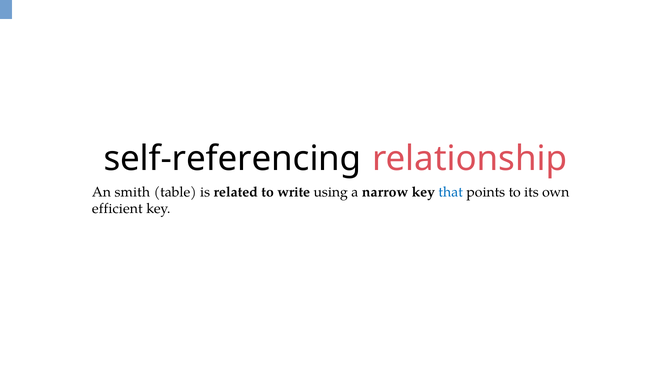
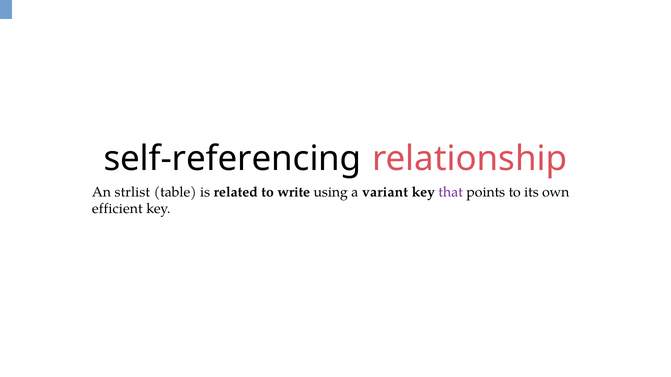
smith: smith -> strlist (132, 192)
narrow: narrow -> variant (385, 192)
that colour: blue -> purple (451, 192)
